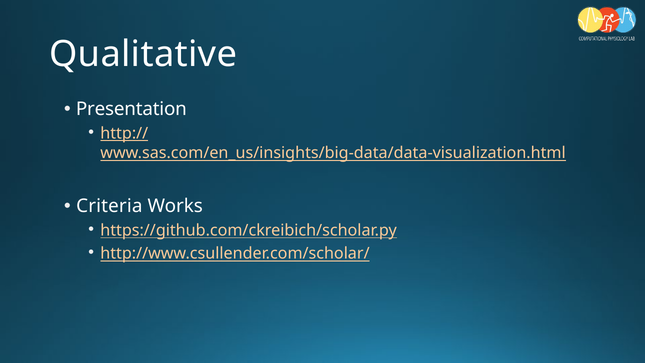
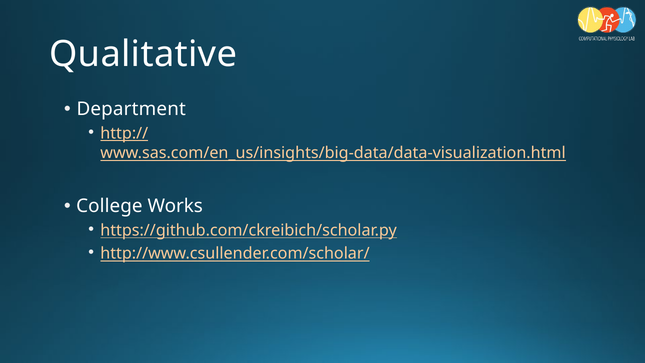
Presentation: Presentation -> Department (131, 109)
Criteria: Criteria -> College (109, 206)
